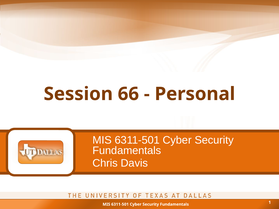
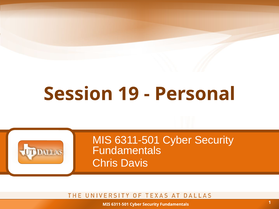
66: 66 -> 19 (128, 94)
